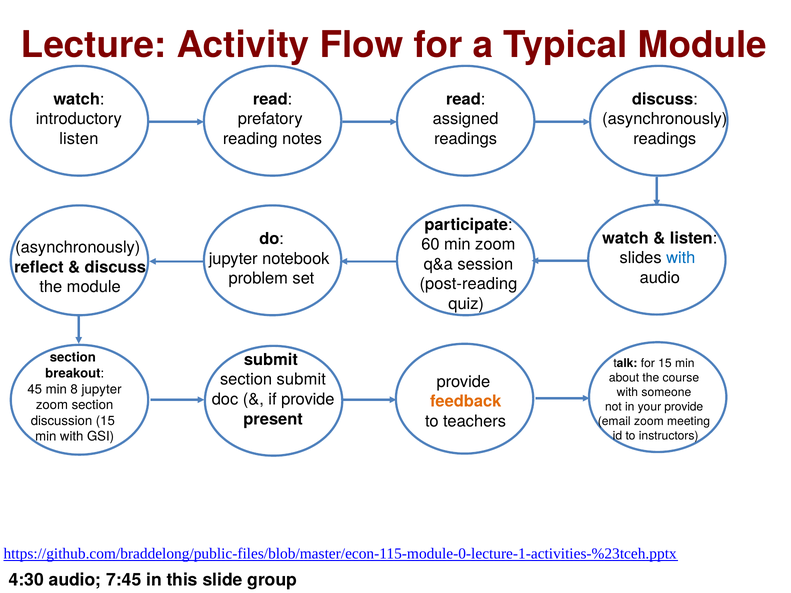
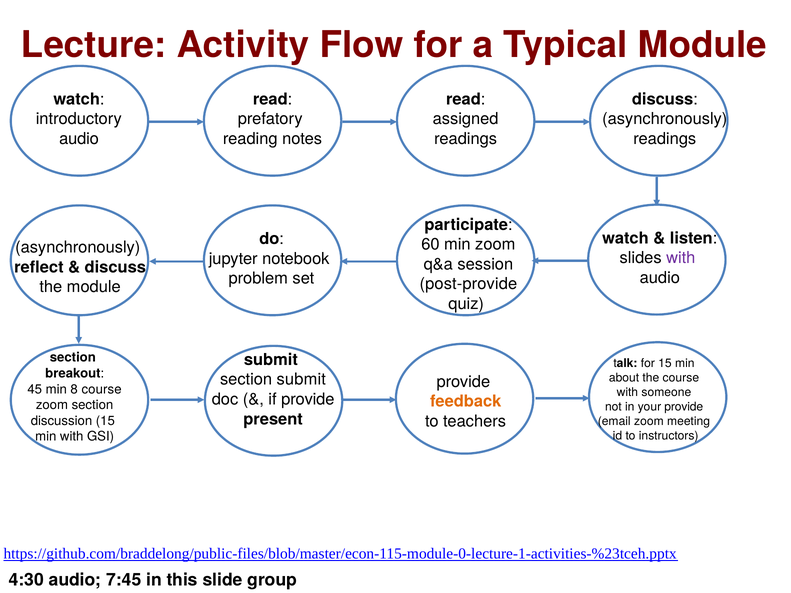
listen: listen -> audio (79, 139)
with colour: blue -> purple (681, 258)
post-reading: post-reading -> post-provide (468, 284)
8 jupyter: jupyter -> course (102, 389)
